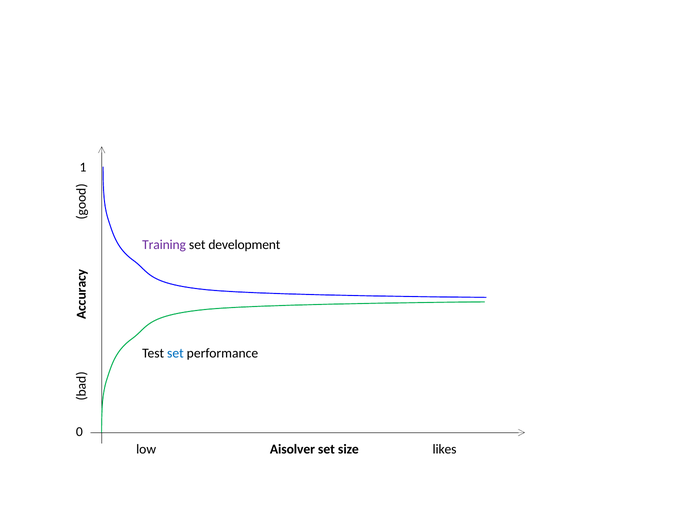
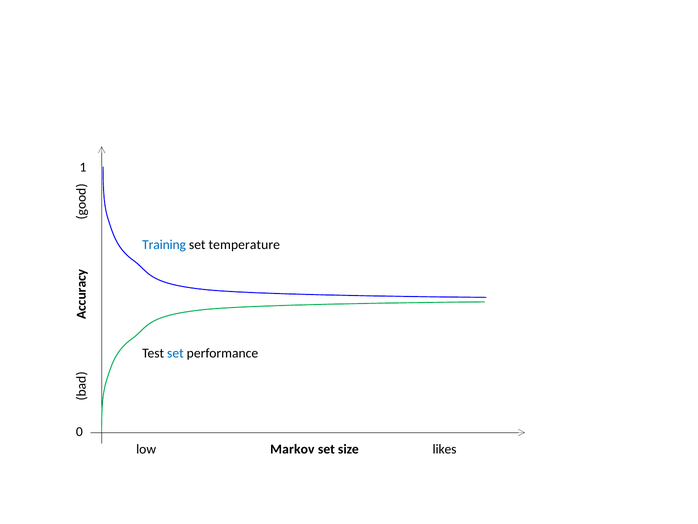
Training colour: purple -> blue (164, 244)
development: development -> temperature (244, 244)
Aisolver: Aisolver -> Markov (292, 449)
